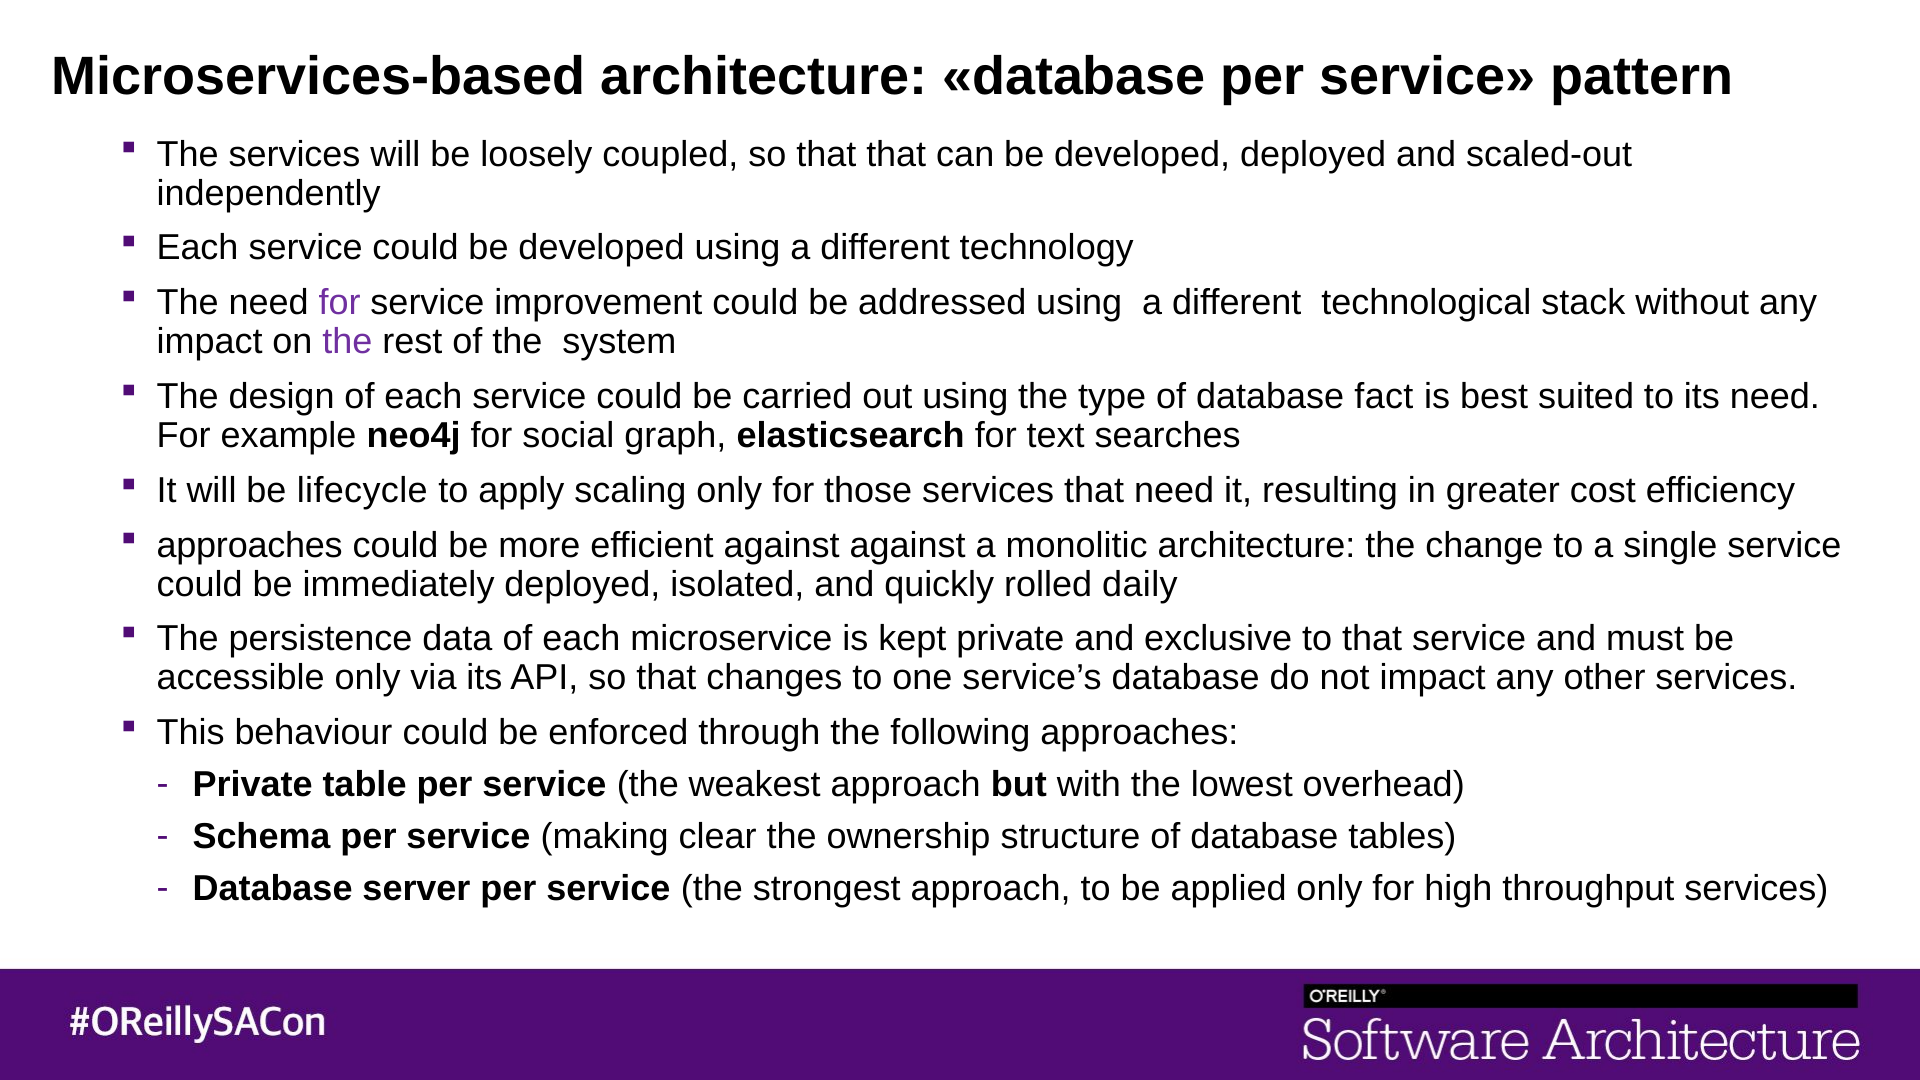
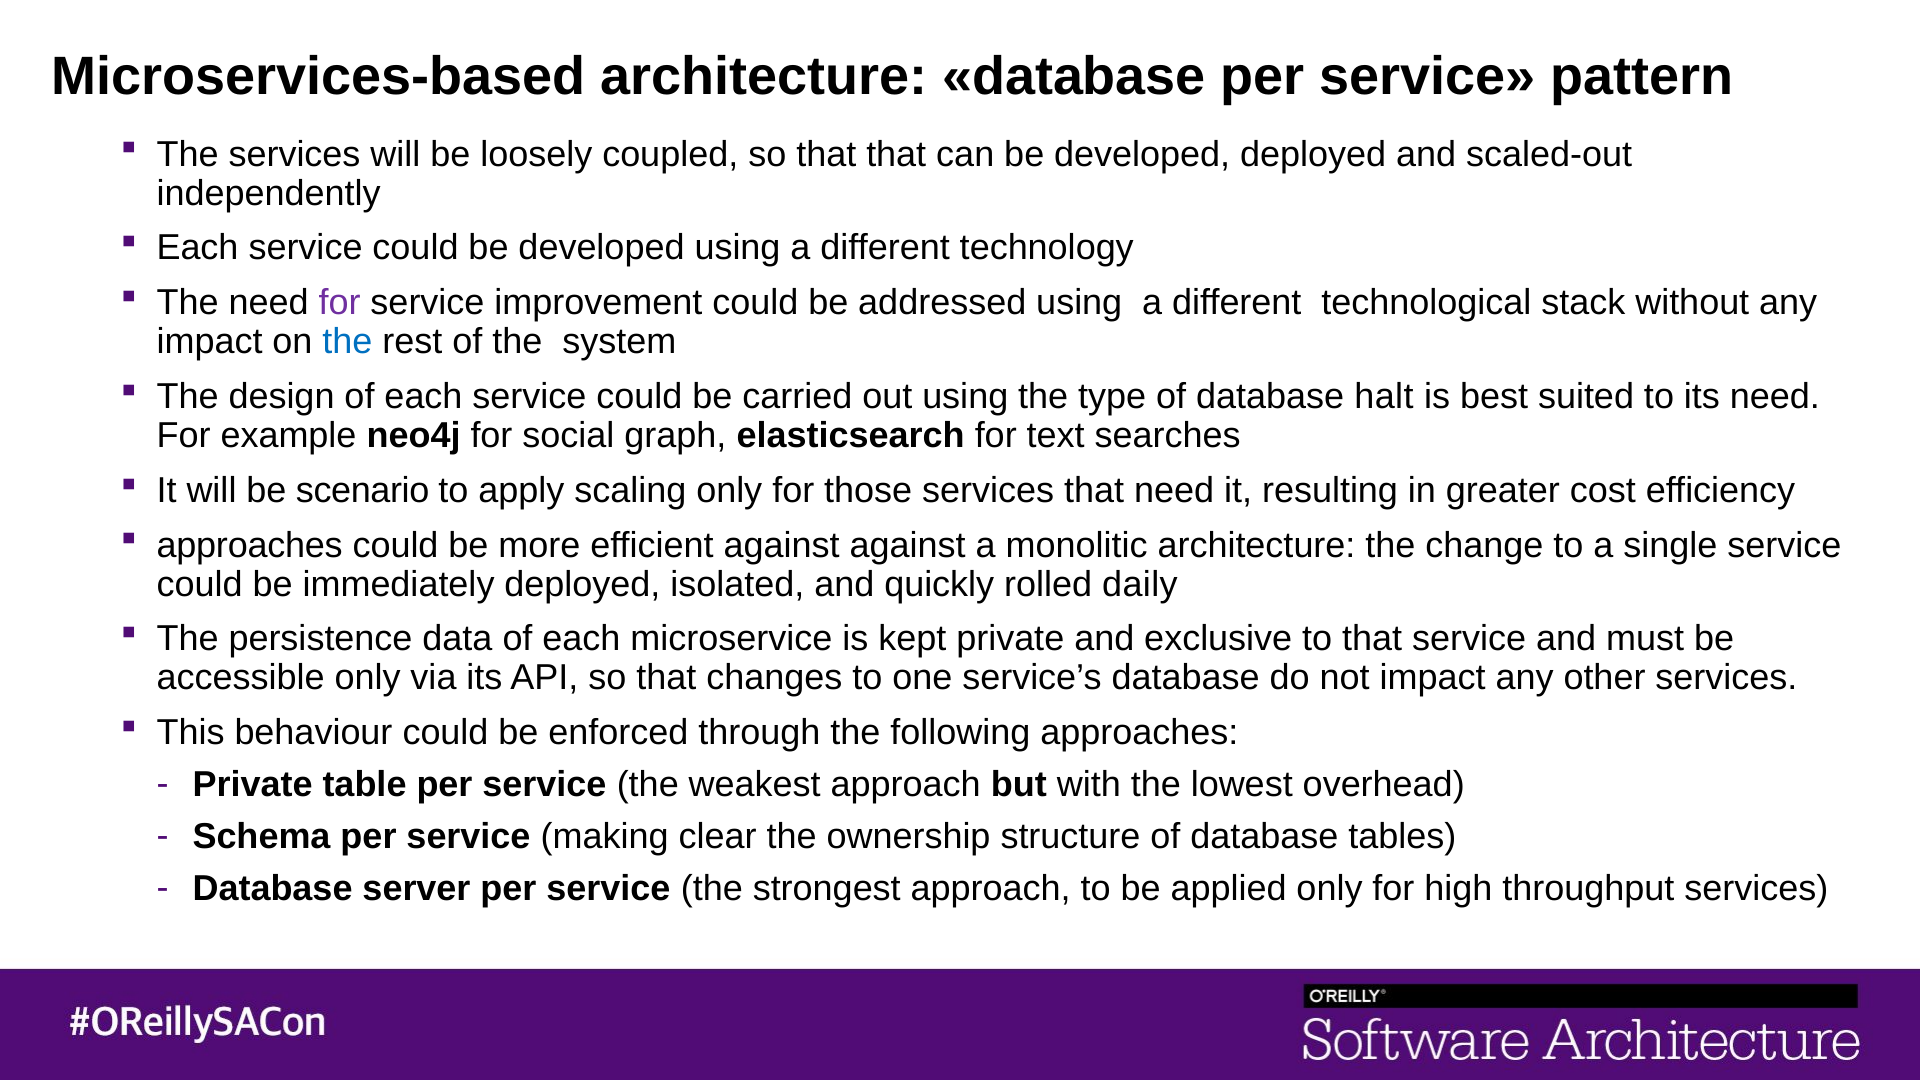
the colour: purple -> blue (347, 342)
fact: fact -> halt (1384, 397)
lifecycle: lifecycle -> scenario (363, 490)
